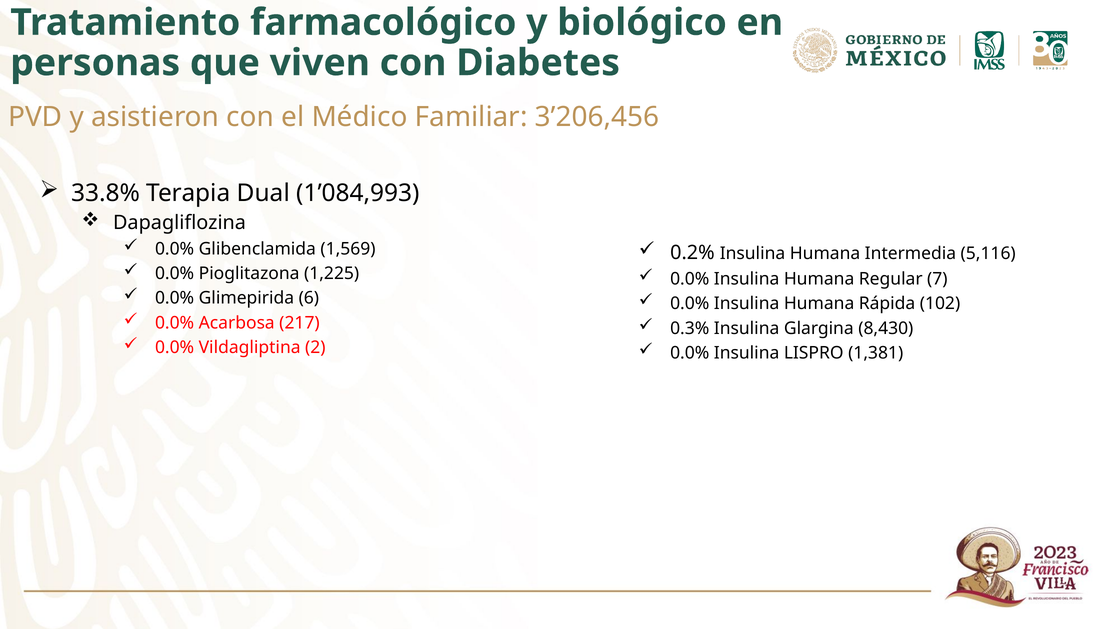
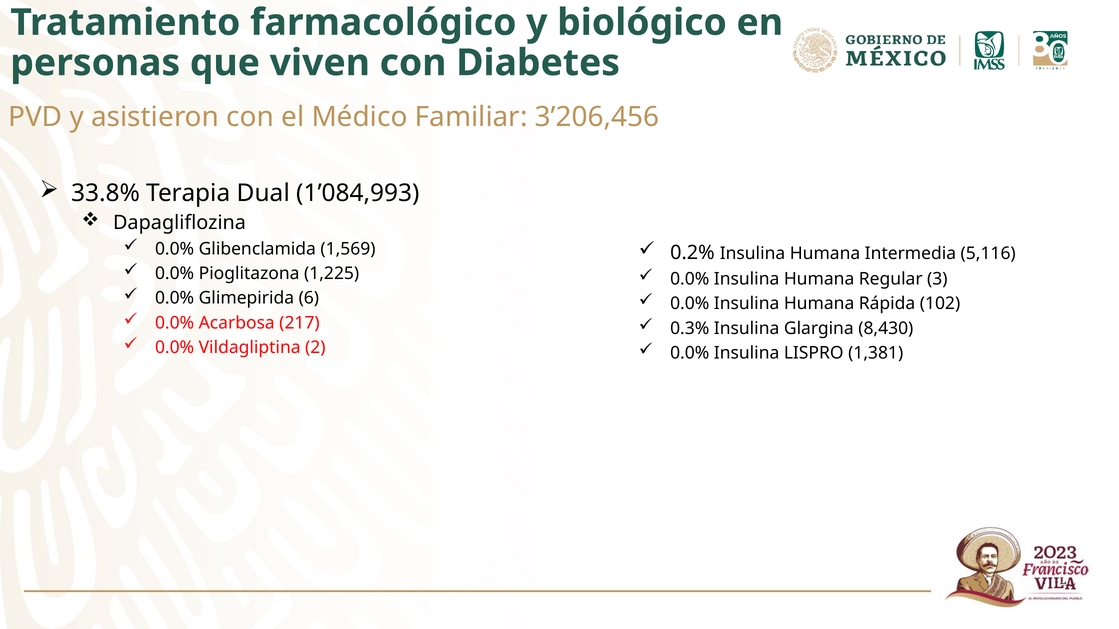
7: 7 -> 3 (937, 279)
